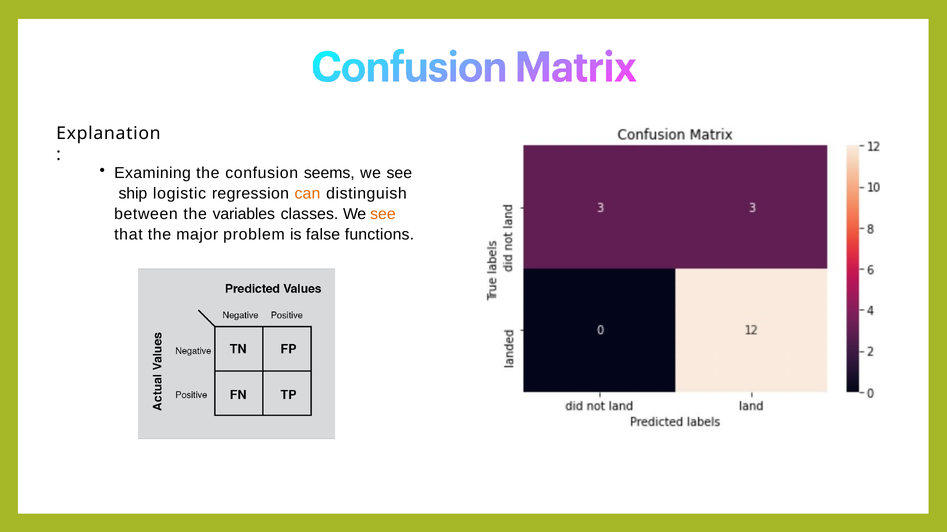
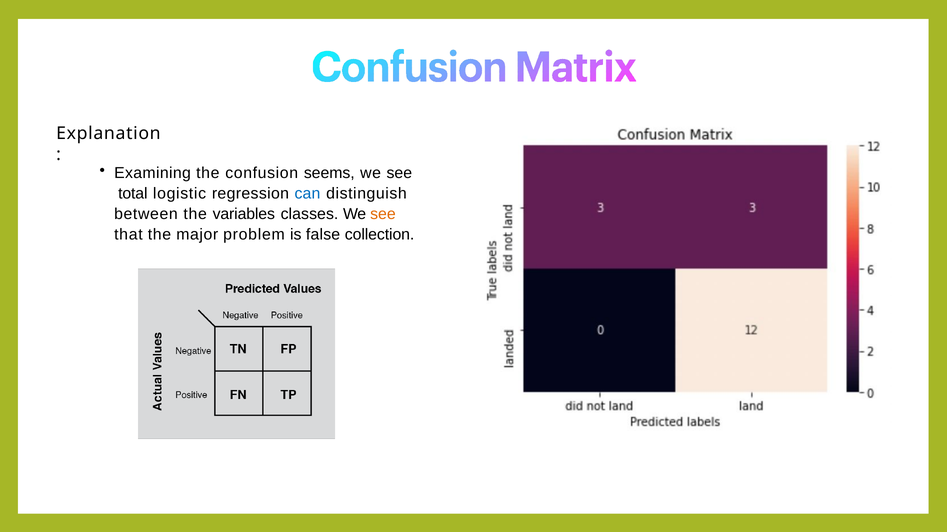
ship: ship -> total (133, 194)
can colour: orange -> blue (307, 194)
functions: functions -> collection (380, 235)
